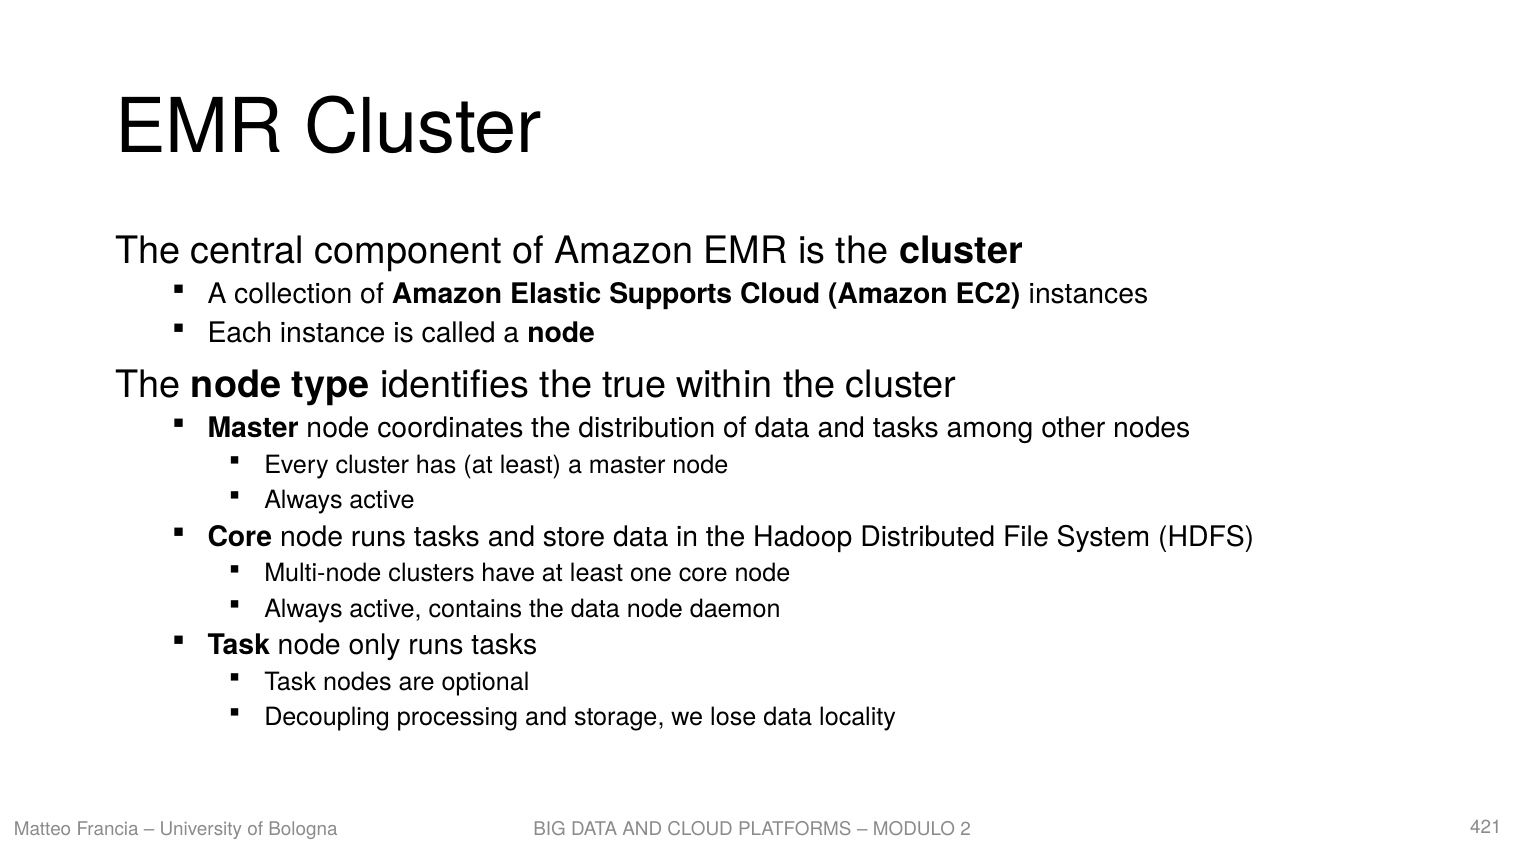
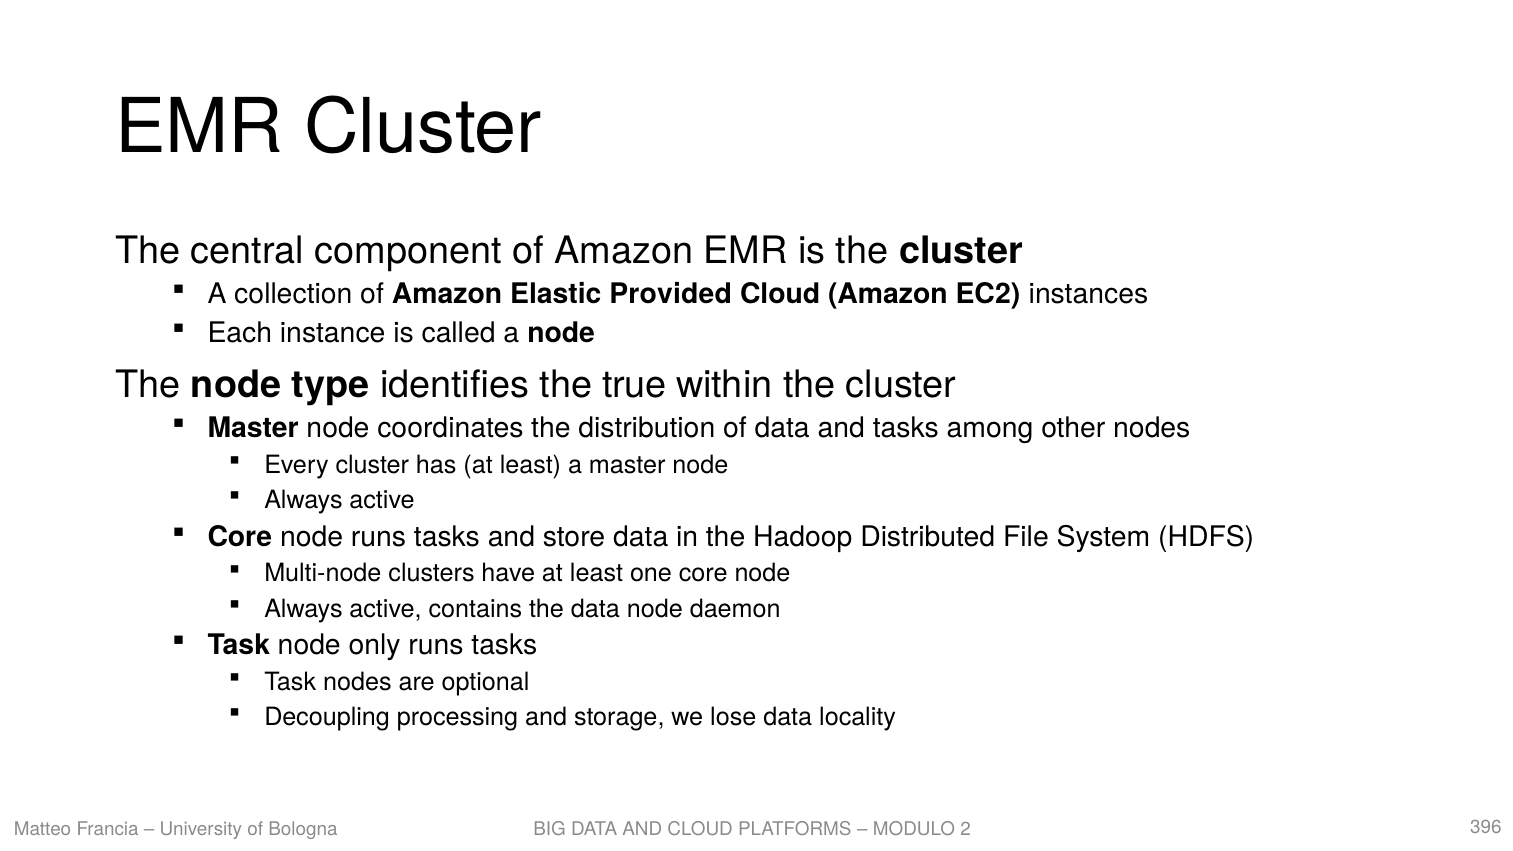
Supports: Supports -> Provided (671, 295)
421: 421 -> 396 (1486, 828)
